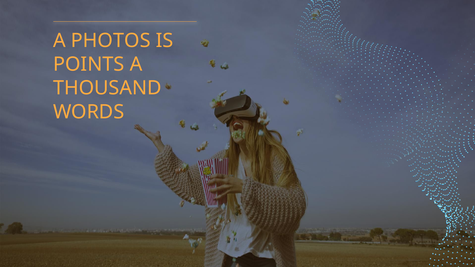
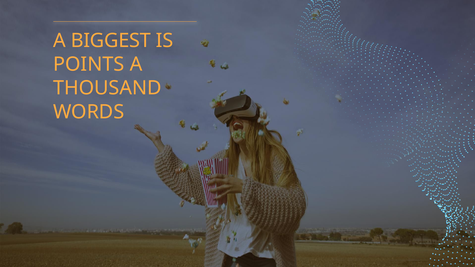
PHOTOS: PHOTOS -> BIGGEST (111, 41)
